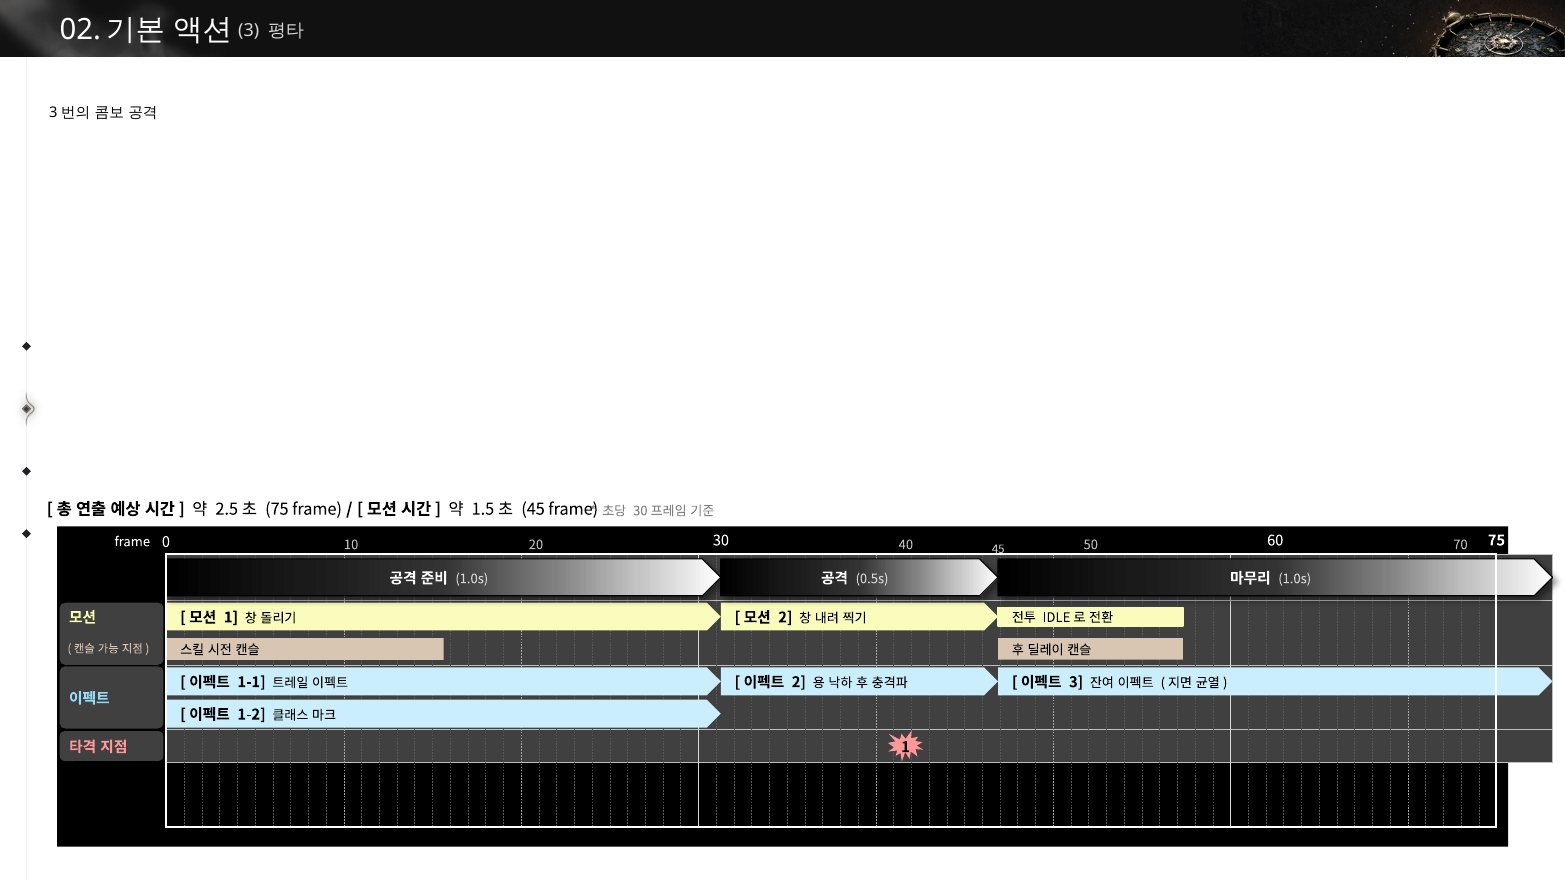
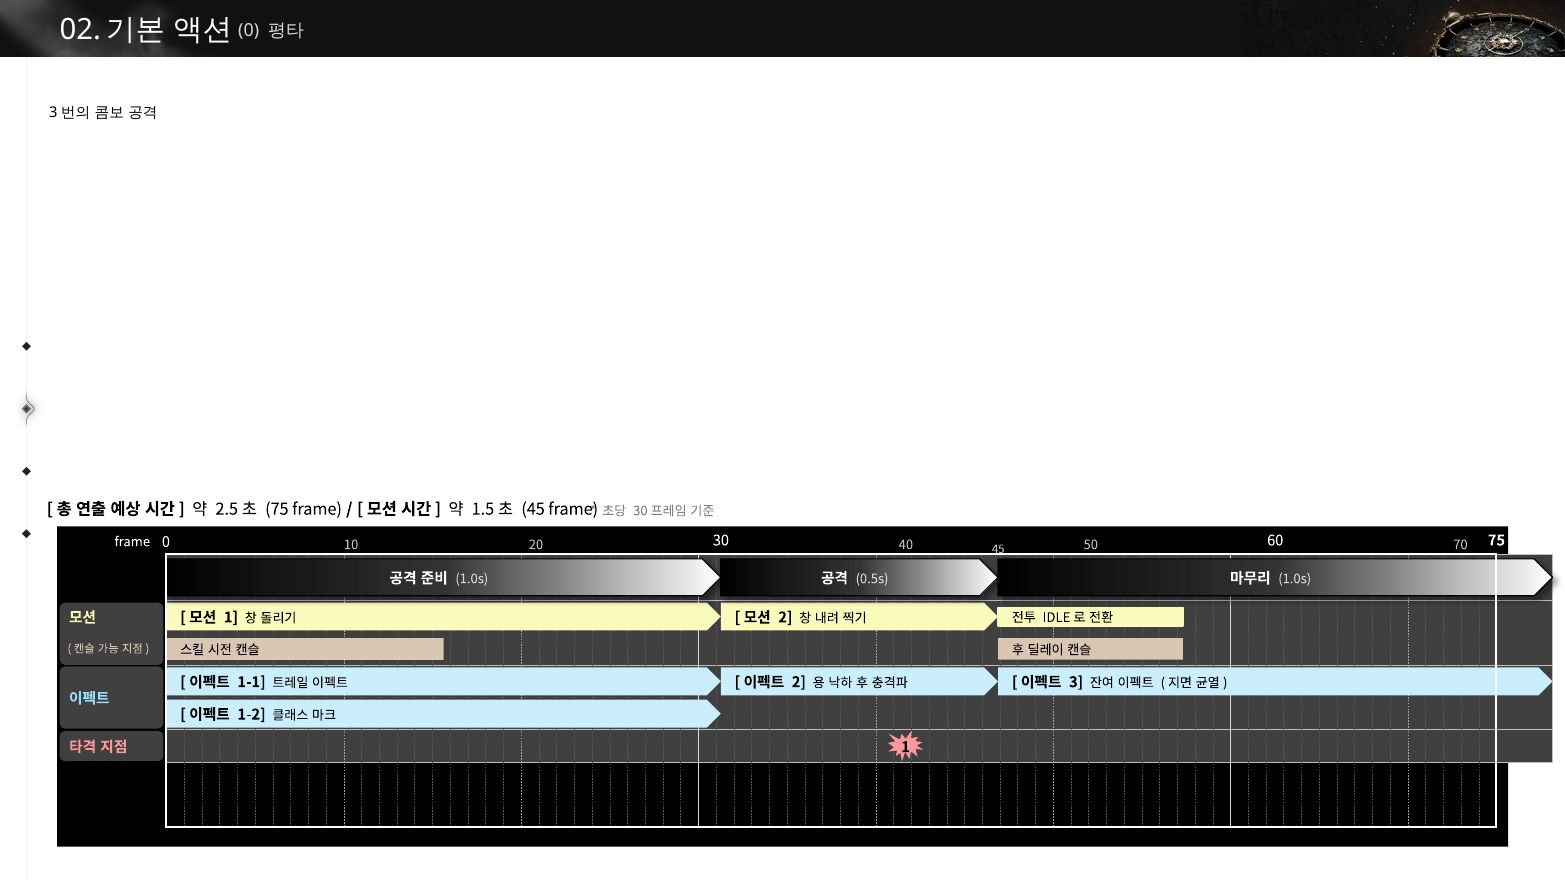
3: 3 -> 0 (249, 31)
